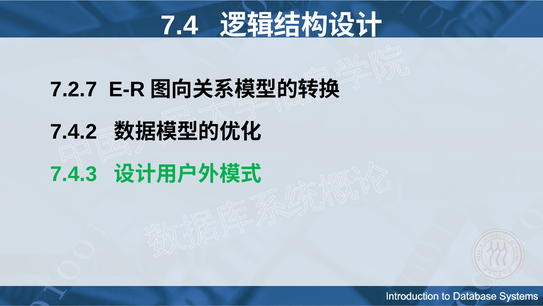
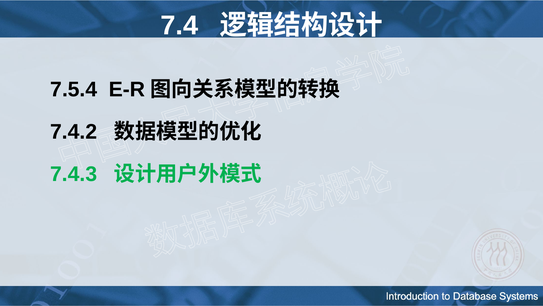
7.2.7: 7.2.7 -> 7.5.4 (74, 89)
